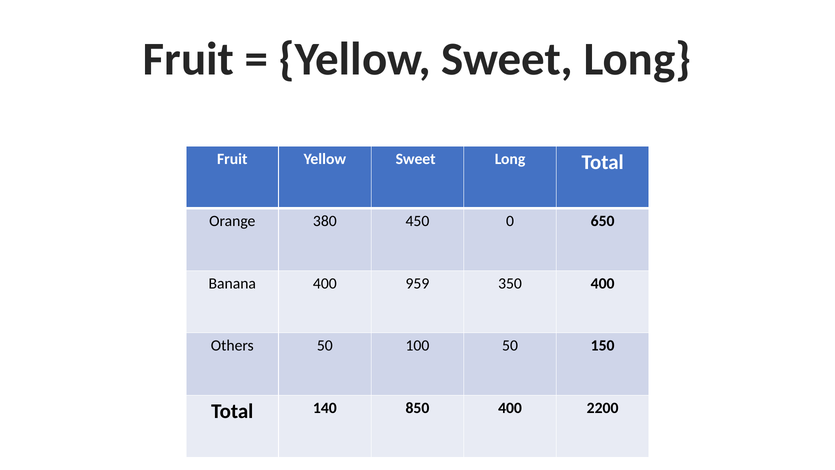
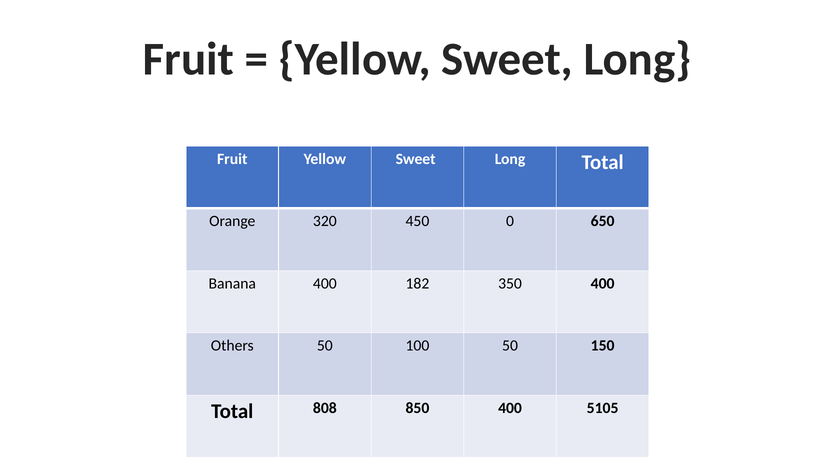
380: 380 -> 320 (325, 221)
959: 959 -> 182 (417, 283)
140: 140 -> 808 (325, 408)
2200: 2200 -> 5105 (603, 408)
